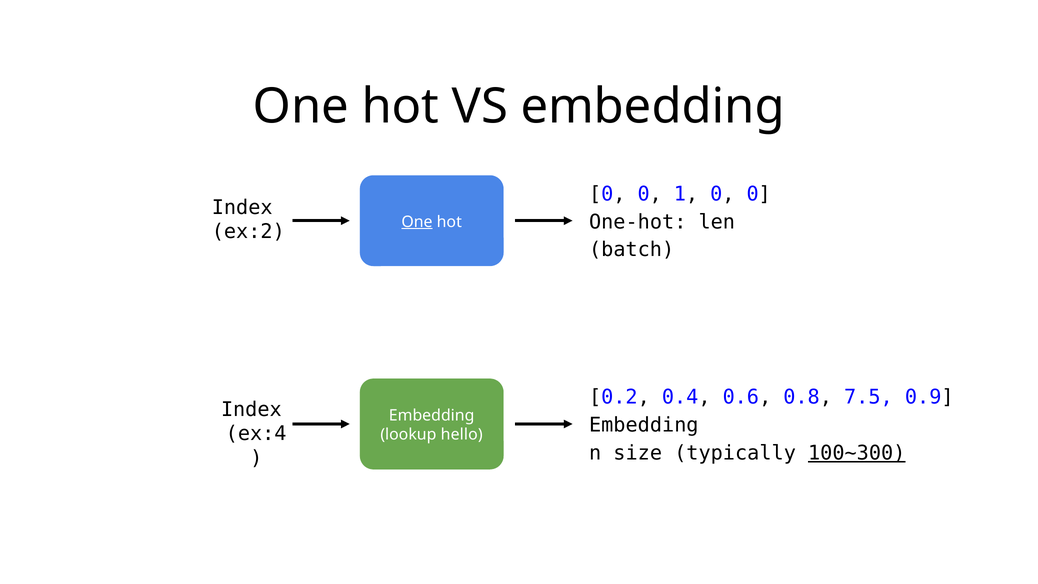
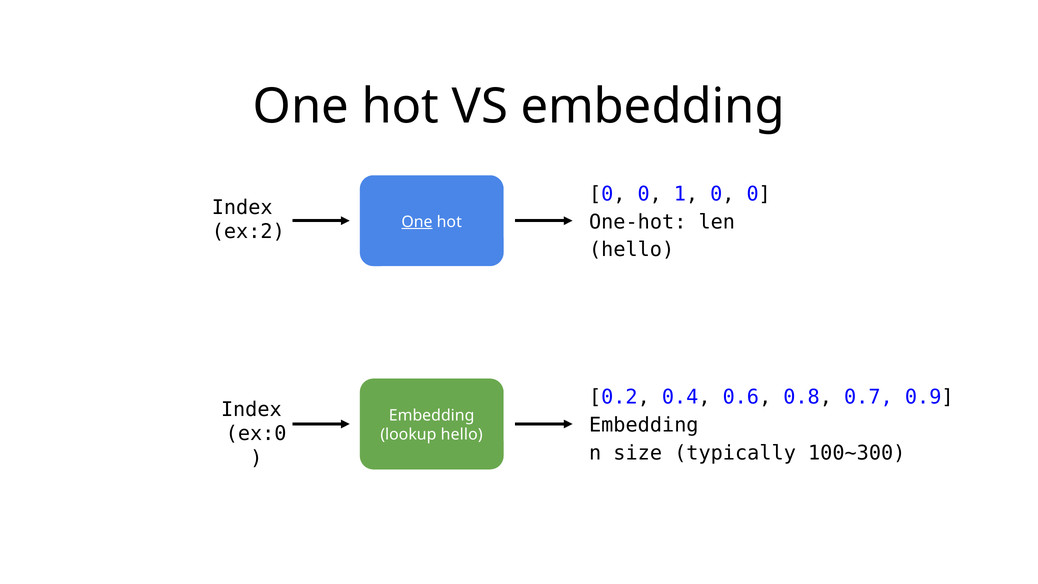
batch: batch -> hello (632, 250)
7.5: 7.5 -> 0.7 (868, 397)
ex:4: ex:4 -> ex:0 (256, 434)
100~300 underline: present -> none (857, 453)
